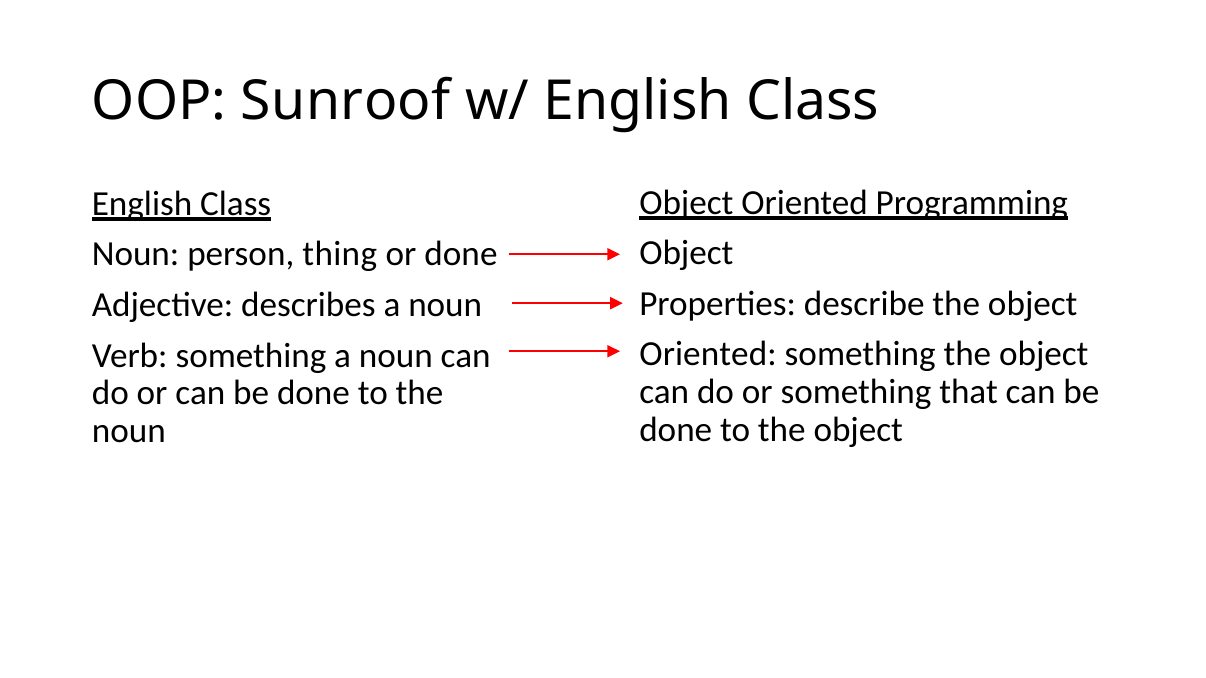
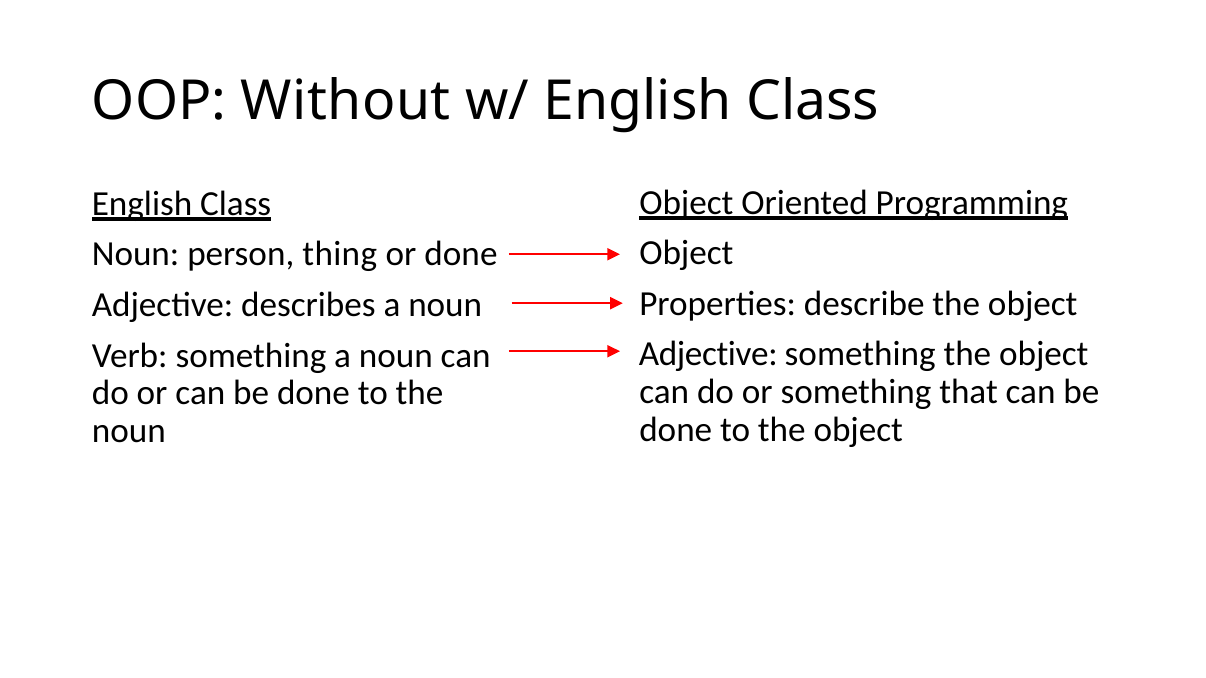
Sunroof: Sunroof -> Without (346, 101)
Oriented: Oriented -> Adjective (708, 354)
